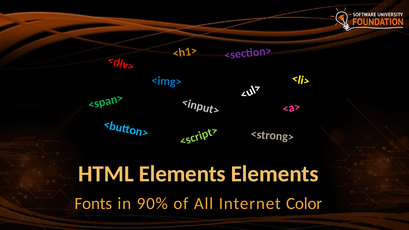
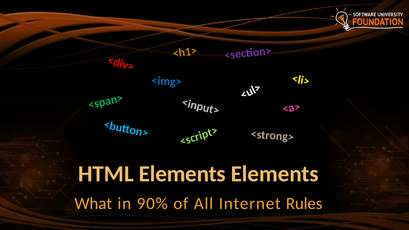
Fonts: Fonts -> What (93, 204)
Color: Color -> Rules (304, 204)
